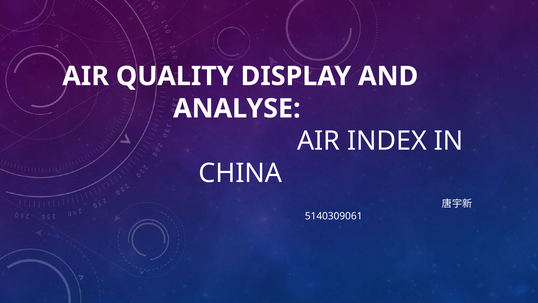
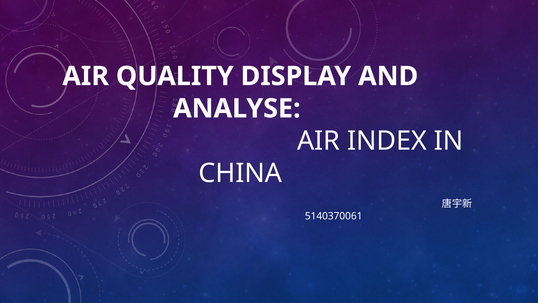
5140309061: 5140309061 -> 5140370061 (334, 216)
